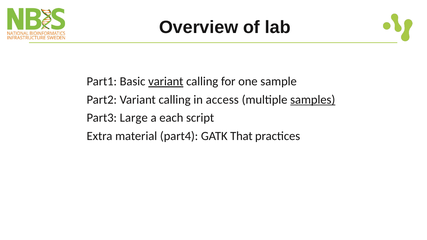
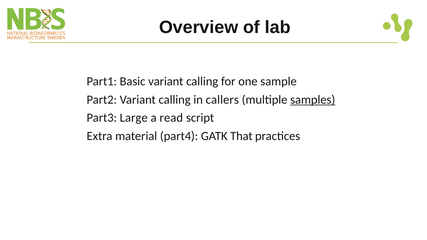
variant underline: present -> none (166, 82)
access: access -> callers (222, 100)
each: each -> read (171, 118)
